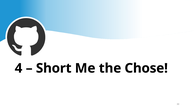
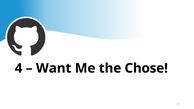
Short: Short -> Want (54, 68)
